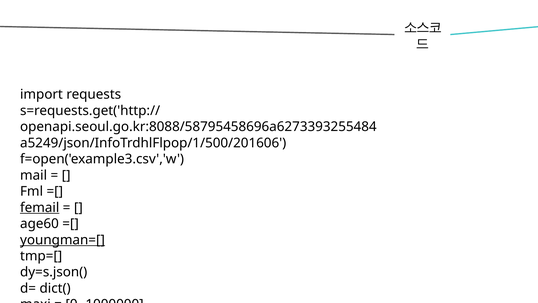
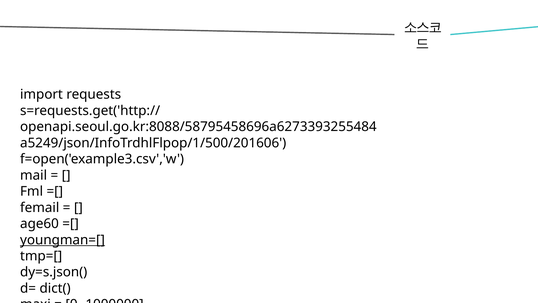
femail underline: present -> none (40, 207)
